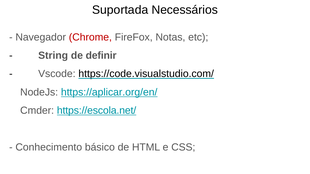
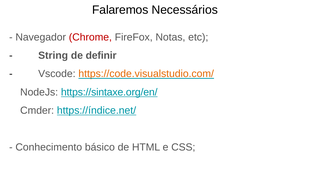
Suportada: Suportada -> Falaremos (120, 10)
https://code.visualstudio.com/ colour: black -> orange (146, 74)
https://aplicar.org/en/: https://aplicar.org/en/ -> https://sintaxe.org/en/ (109, 92)
https://escola.net/: https://escola.net/ -> https://índice.net/ (97, 111)
